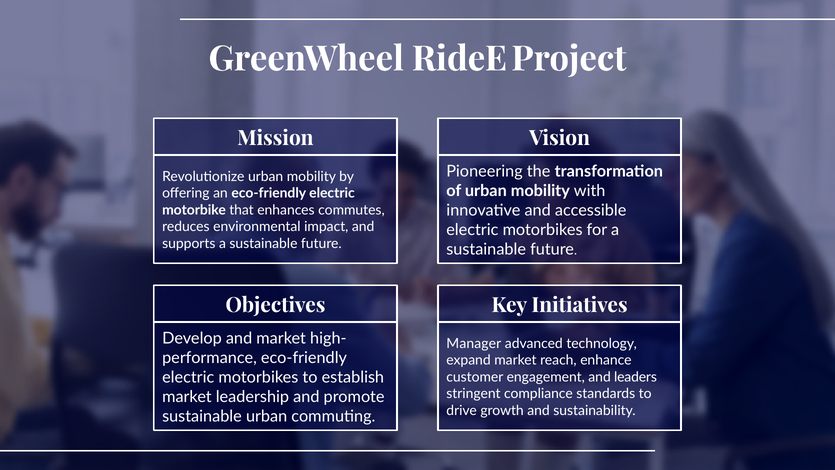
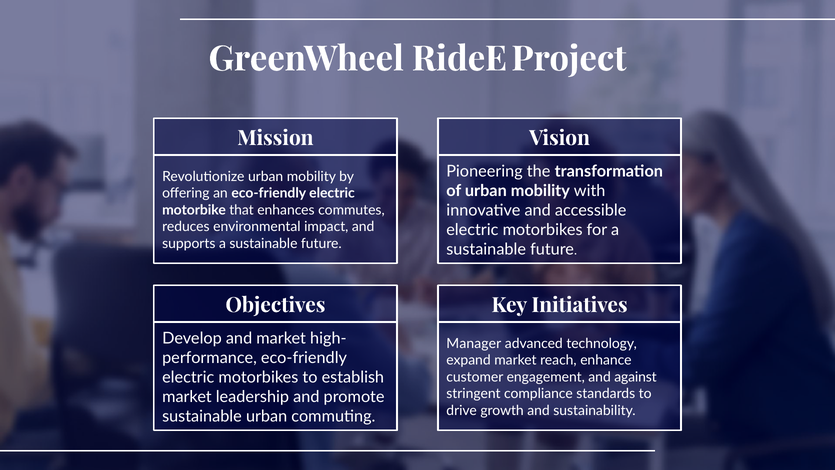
leaders: leaders -> against (635, 377)
